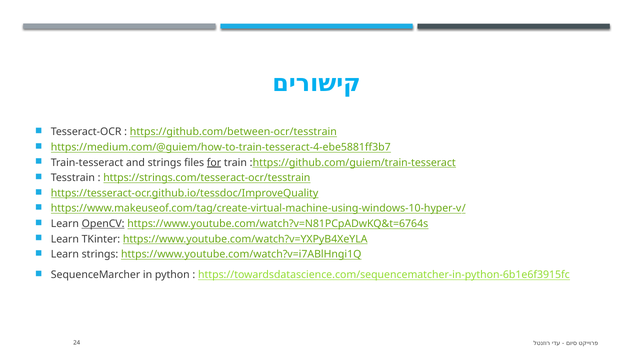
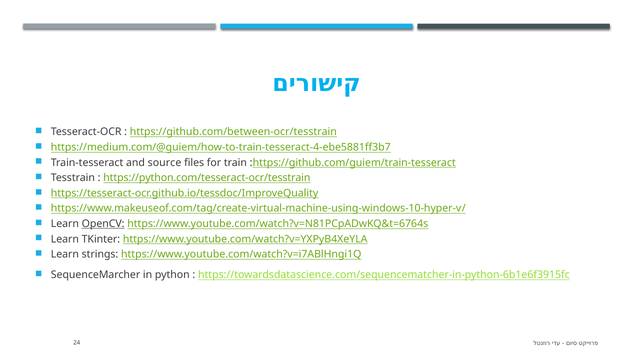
and strings: strings -> source (164, 163)
for underline: present -> none (214, 163)
https://strings.com/tesseract-ocr/tesstrain: https://strings.com/tesseract-ocr/tesstrain -> https://python.com/tesseract-ocr/tesstrain (207, 178)
